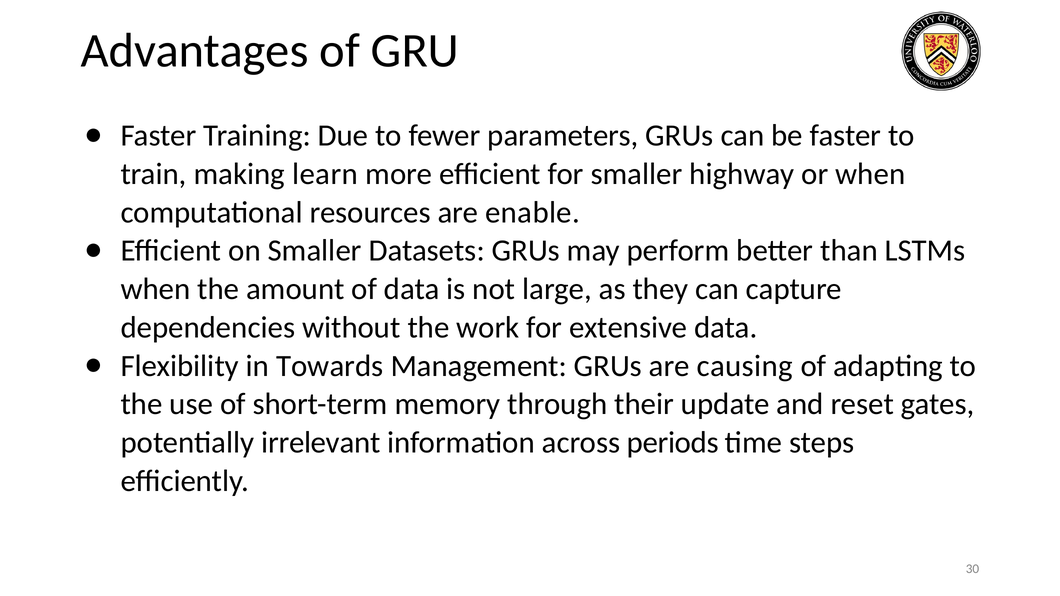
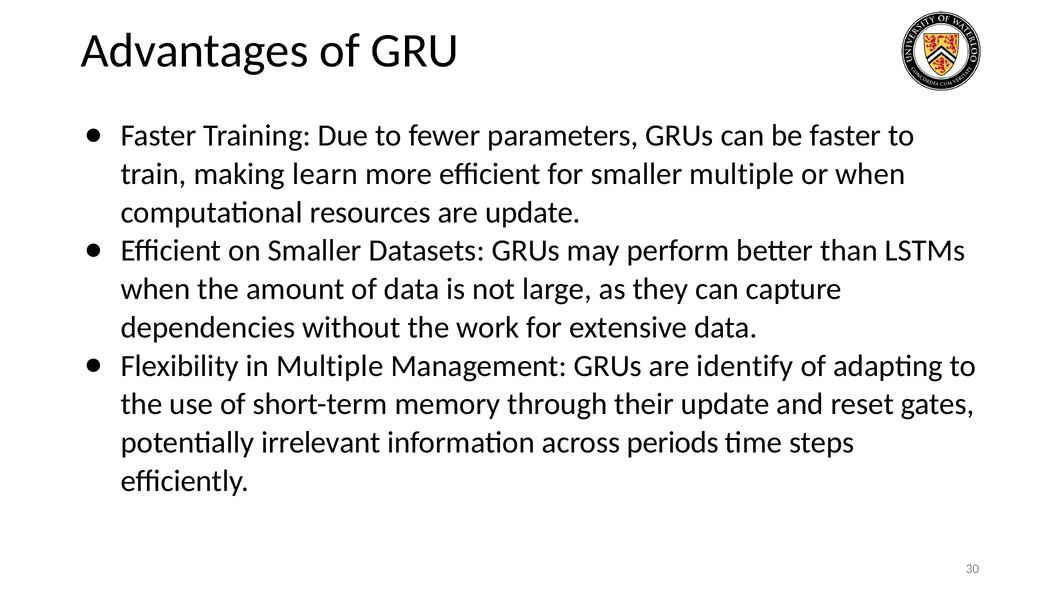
smaller highway: highway -> multiple (742, 174)
are enable: enable -> update (533, 212)
in Towards: Towards -> Multiple (330, 366)
causing: causing -> identify (745, 366)
